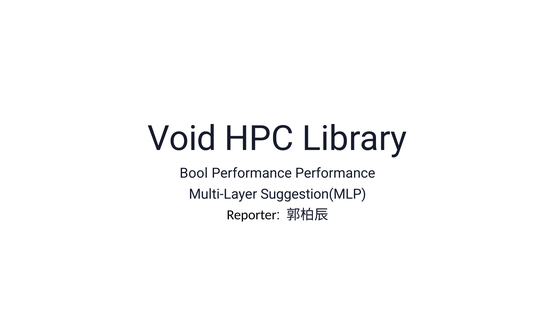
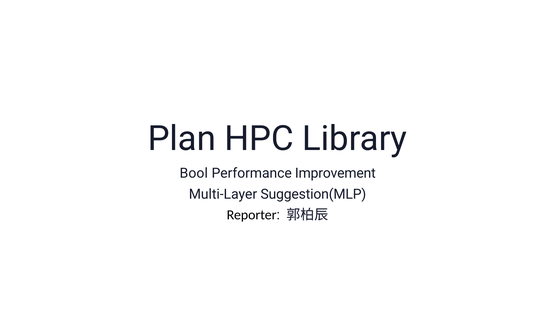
Void: Void -> Plan (182, 139)
Performance Performance: Performance -> Improvement (335, 173)
